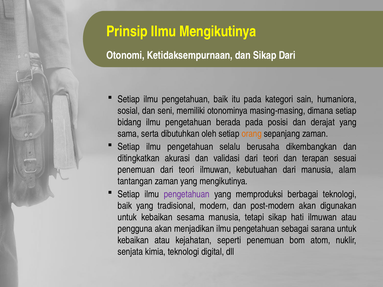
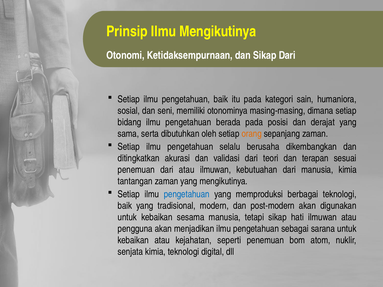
penemuan dari teori: teori -> atau (187, 170)
manusia alam: alam -> kimia (348, 170)
pengetahuan colour: purple -> blue (187, 194)
